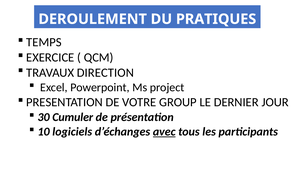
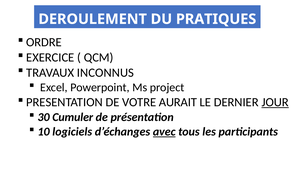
TEMPS: TEMPS -> ORDRE (44, 42)
DIRECTION: DIRECTION -> INCONNUS (105, 73)
GROUP: GROUP -> AURAIT (178, 102)
JOUR underline: none -> present (275, 102)
